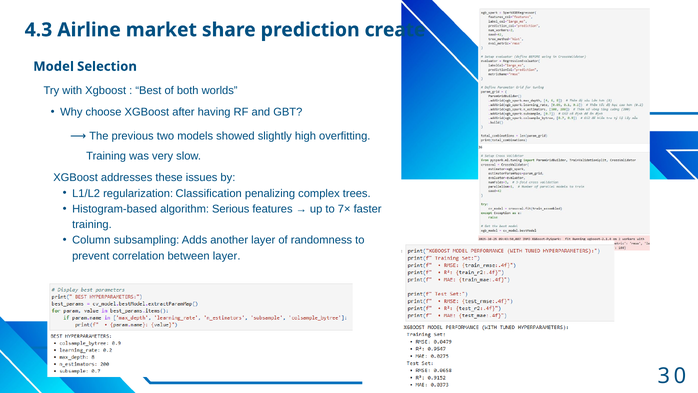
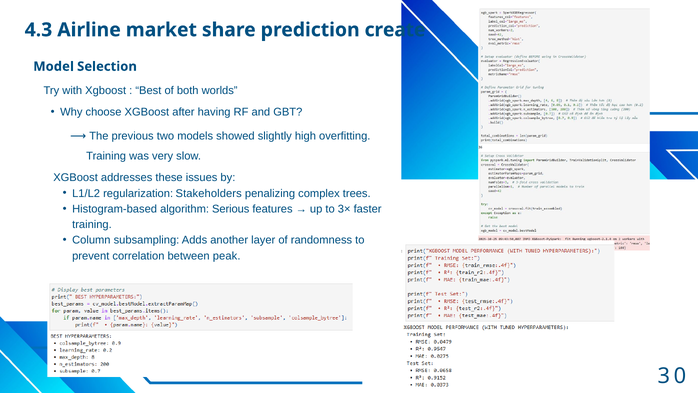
Classification: Classification -> Stakeholders (209, 193)
7×: 7× -> 3× (344, 209)
between layer: layer -> peak (227, 256)
